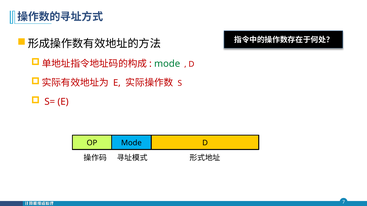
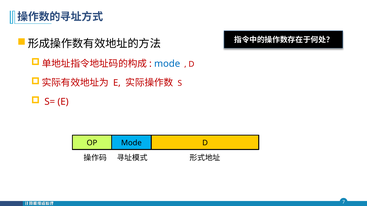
mode colour: green -> blue (167, 64)
